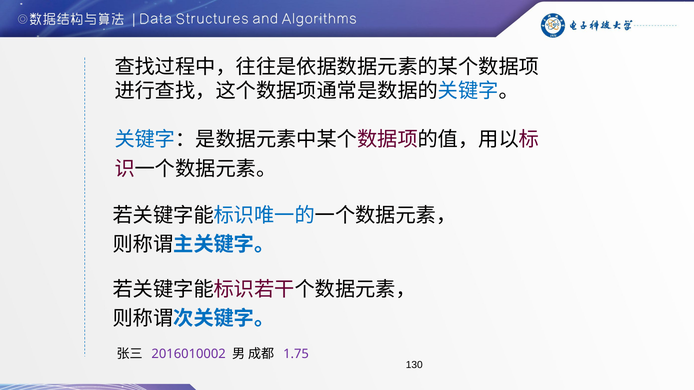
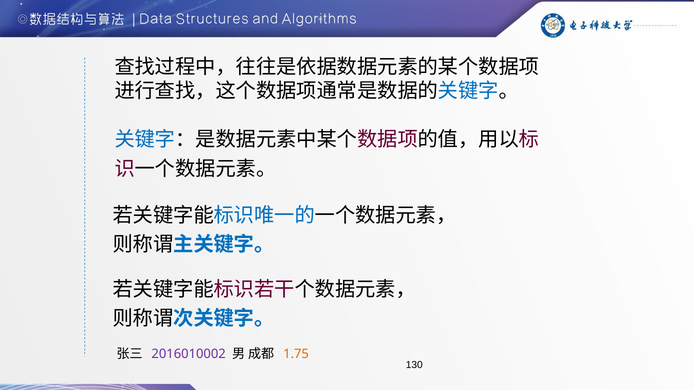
1.75 colour: purple -> orange (296, 354)
